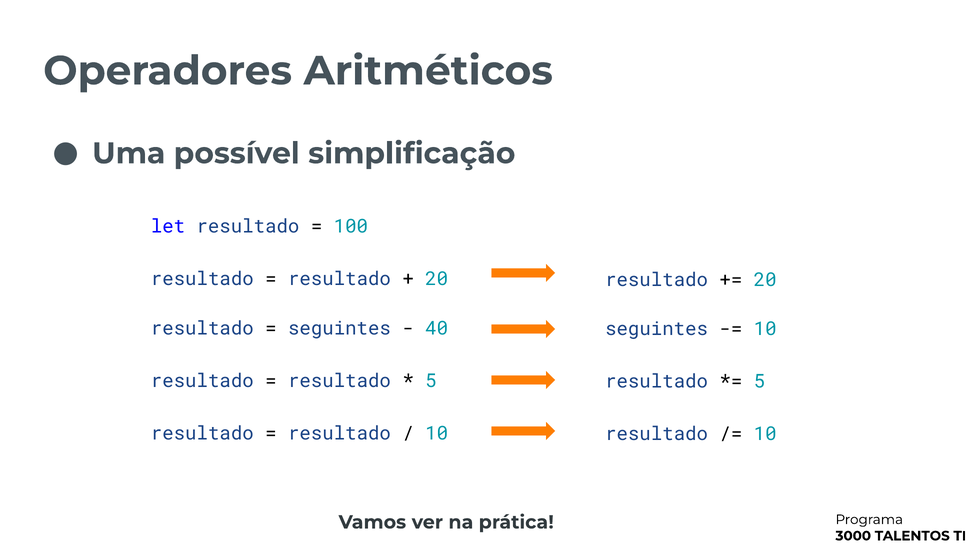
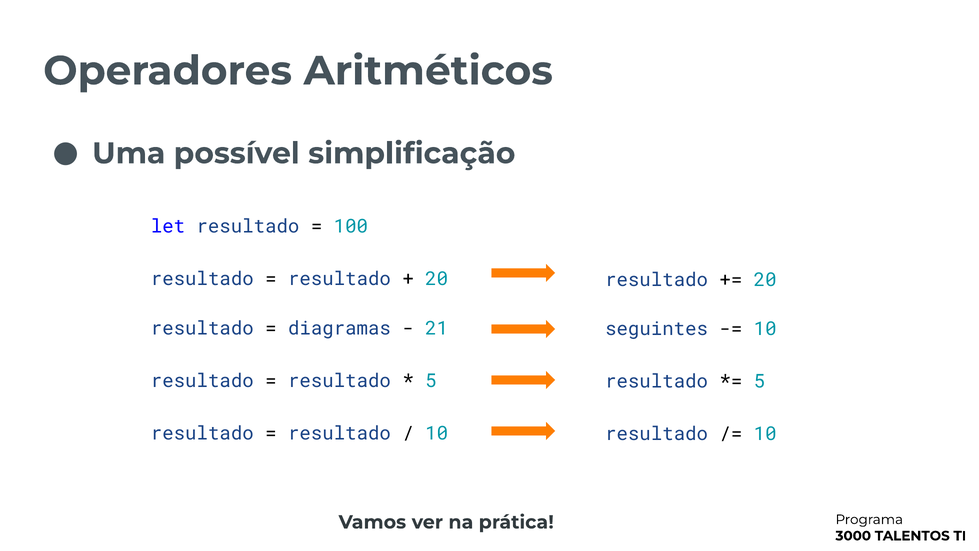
seguintes: seguintes -> diagramas (339, 328)
40: 40 -> 21 (437, 328)
